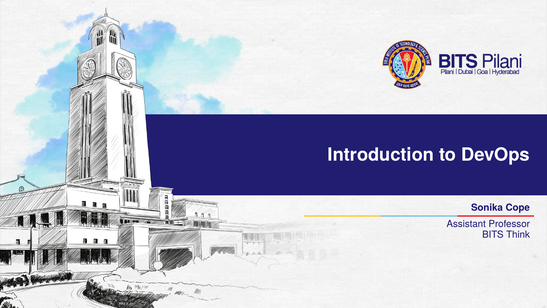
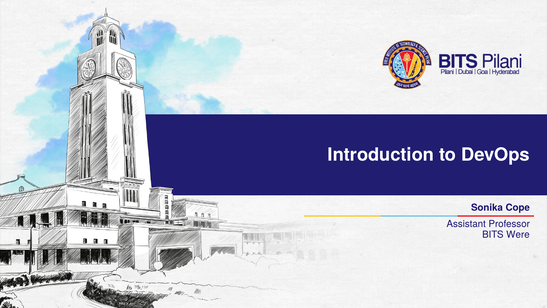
Think: Think -> Were (518, 234)
